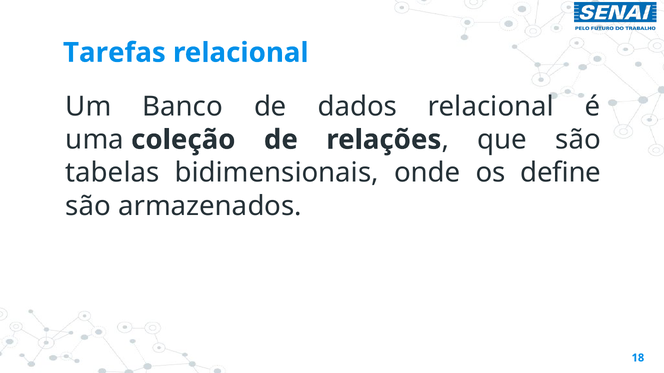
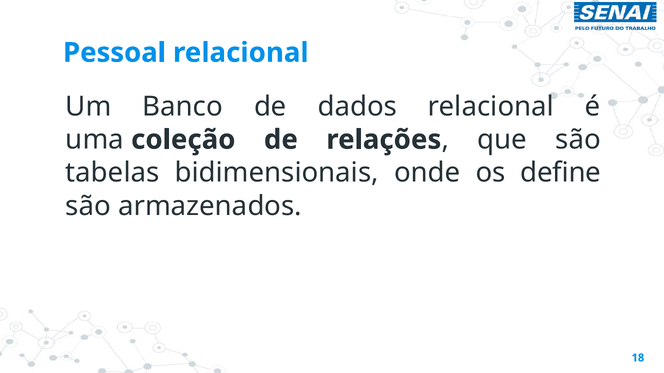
Tarefas: Tarefas -> Pessoal (114, 53)
